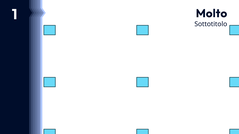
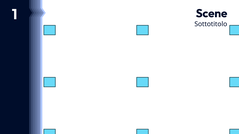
Molto: Molto -> Scene (212, 13)
